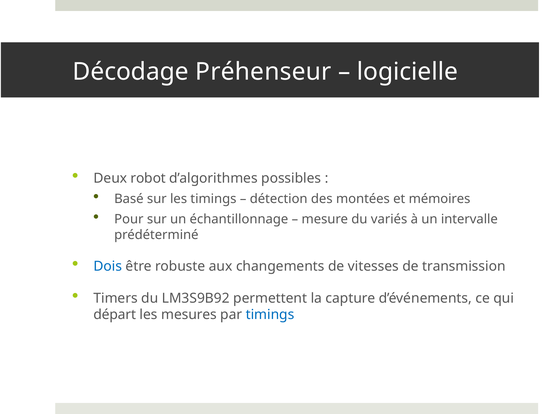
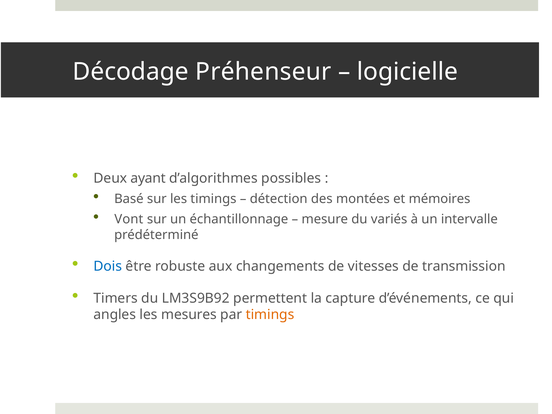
robot: robot -> ayant (148, 178)
Pour: Pour -> Vont (129, 219)
départ: départ -> angles (115, 315)
timings colour: blue -> orange (270, 315)
